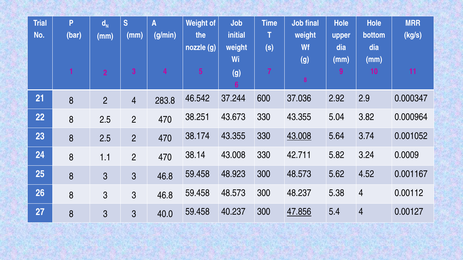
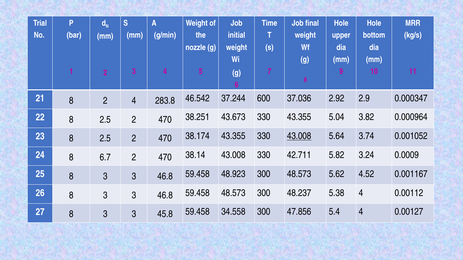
1.1: 1.1 -> 6.7 (105, 158)
40.0: 40.0 -> 45.8 (165, 215)
40.237: 40.237 -> 34.558 (233, 212)
47.856 underline: present -> none (299, 212)
